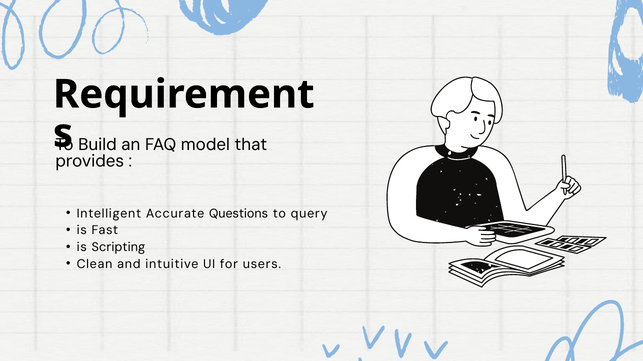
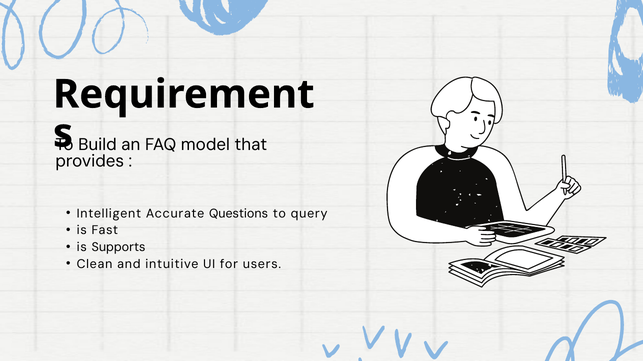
Scripting: Scripting -> Supports (119, 248)
